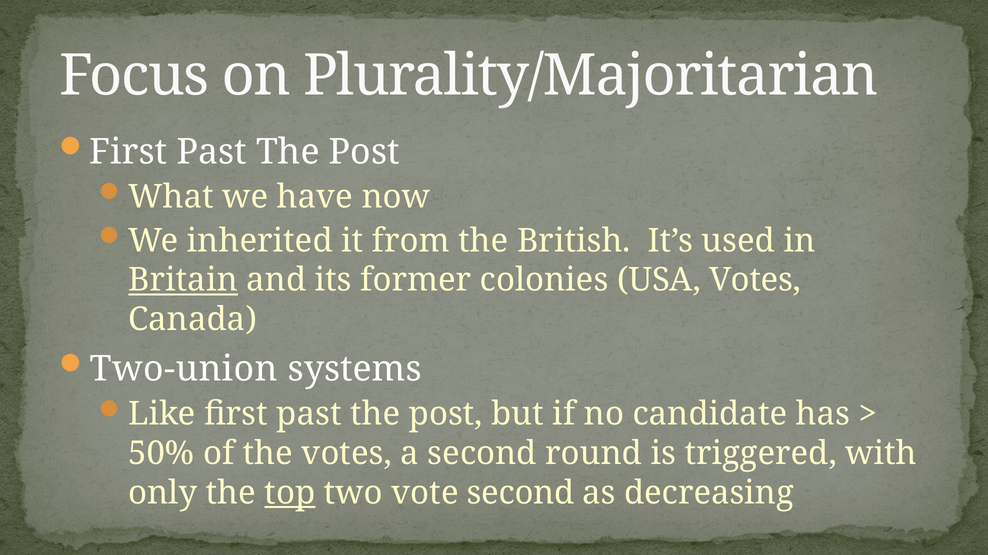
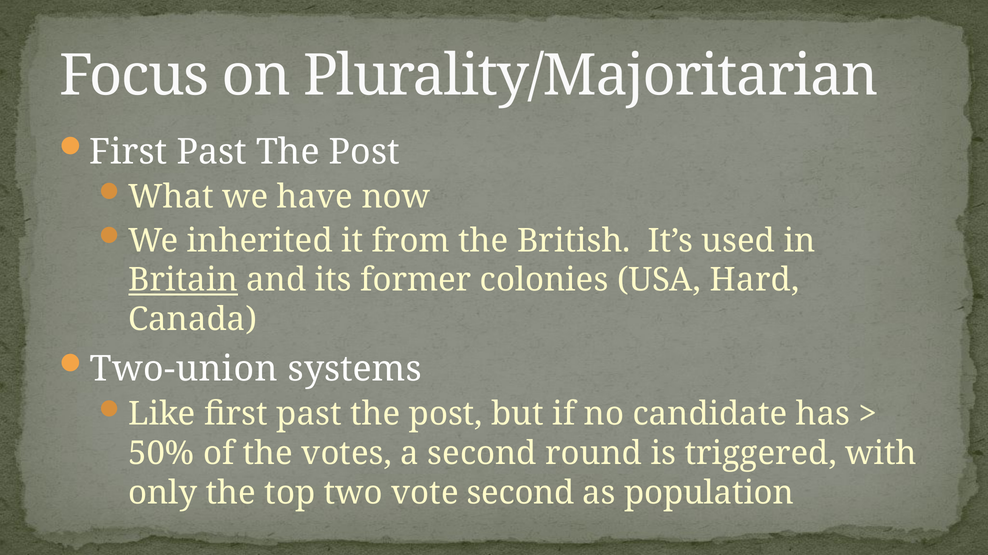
USA Votes: Votes -> Hard (755, 281)
top underline: present -> none (290, 494)
decreasing: decreasing -> population (709, 494)
